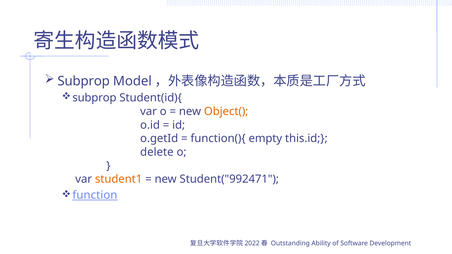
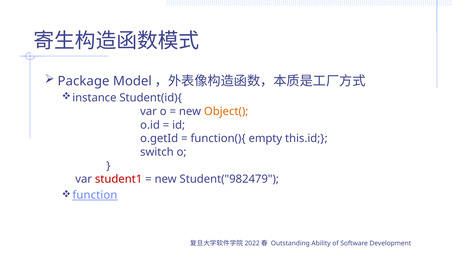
Subprop: Subprop -> Package (84, 81)
subprop: subprop -> instance (94, 98)
delete: delete -> switch (157, 152)
student1 colour: orange -> red (119, 179)
Student("992471: Student("992471 -> Student("982479 (229, 179)
